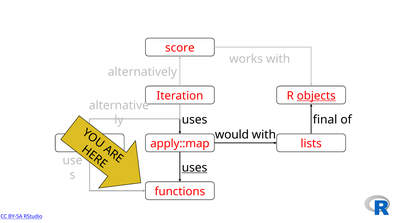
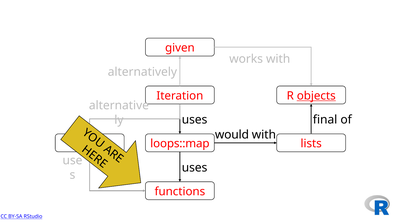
score: score -> given (180, 48)
apply::map: apply::map -> loops::map (180, 143)
uses underline: present -> none (195, 167)
